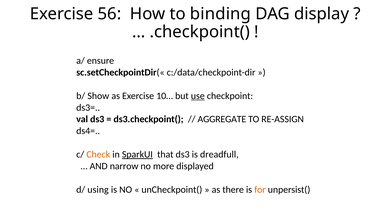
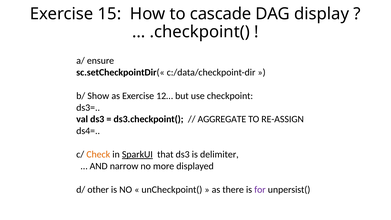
56: 56 -> 15 (109, 14)
binding: binding -> cascade (221, 14)
10…: 10… -> 12… (165, 96)
use underline: present -> none (198, 96)
dreadfull: dreadfull -> delimiter (219, 154)
using: using -> other (98, 190)
for colour: orange -> purple (260, 190)
